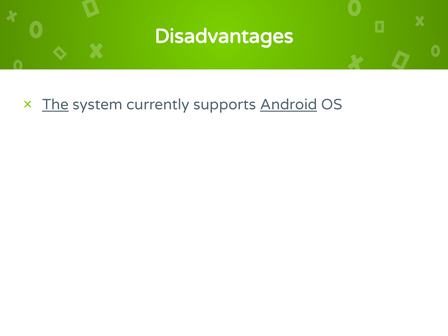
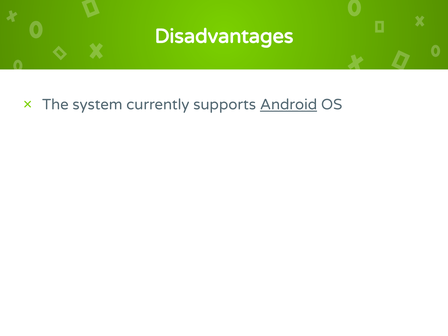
The underline: present -> none (55, 105)
